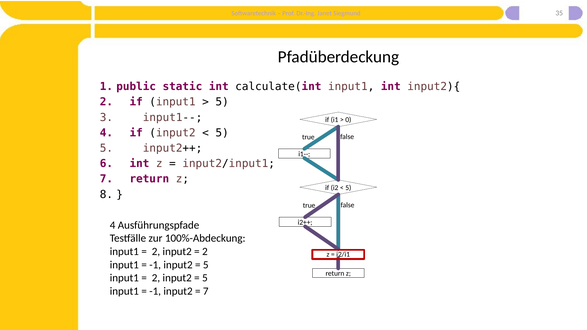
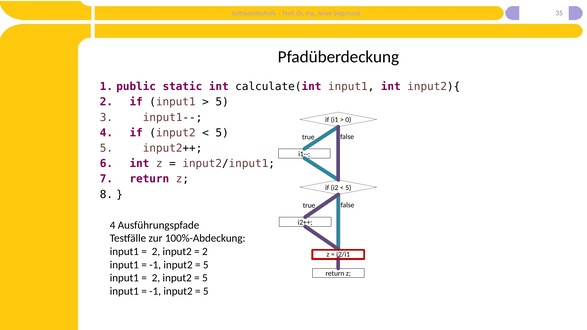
7: 7 -> 5 (206, 291)
